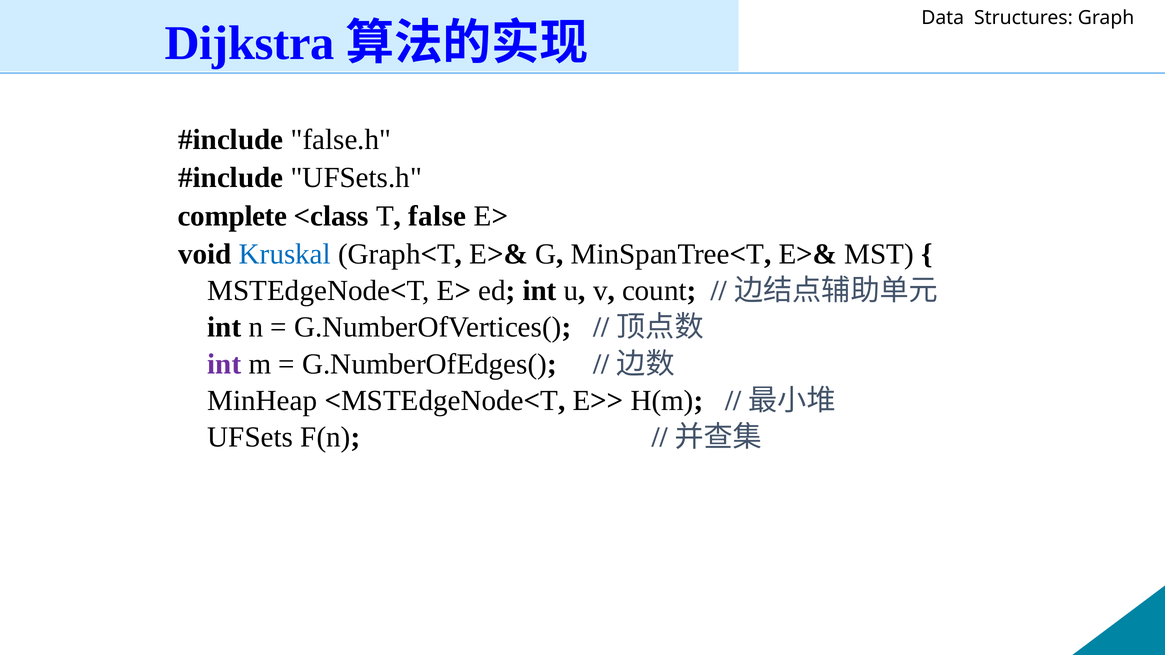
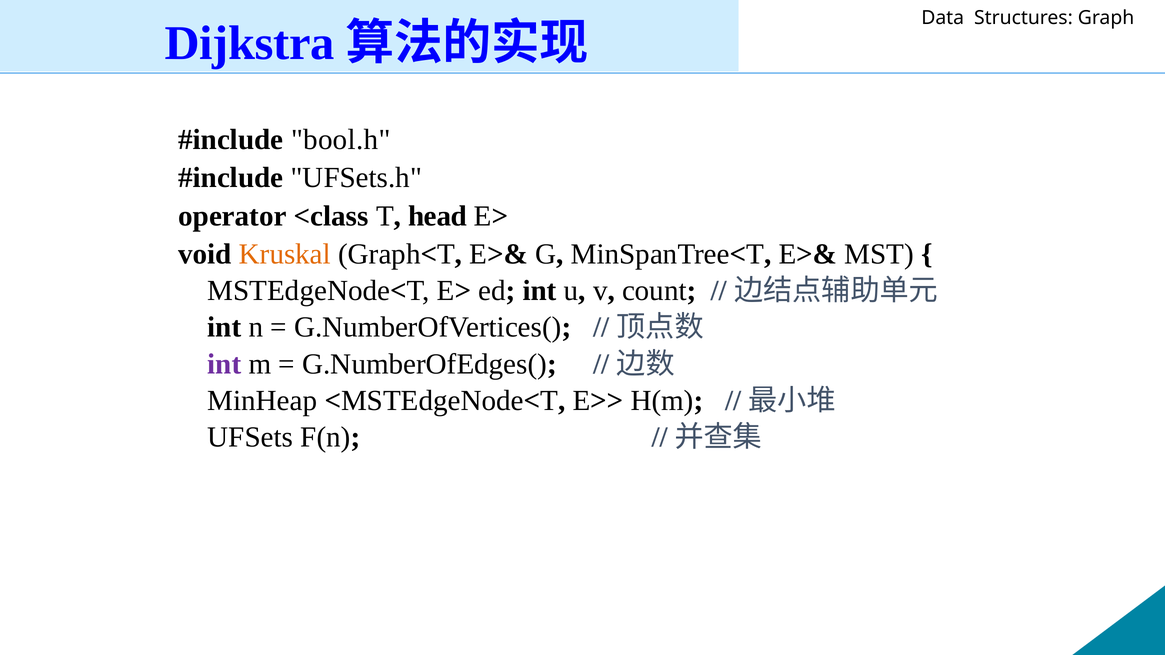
false.h: false.h -> bool.h (341, 140)
complete: complete -> operator (232, 216)
false: false -> head (438, 216)
Kruskal colour: blue -> orange (285, 254)
